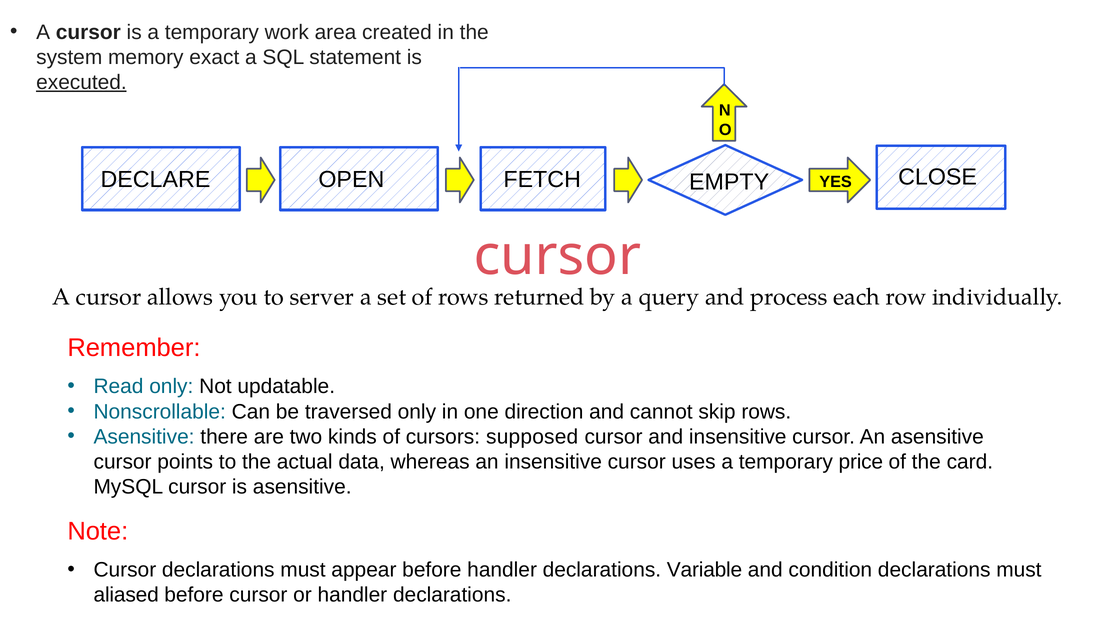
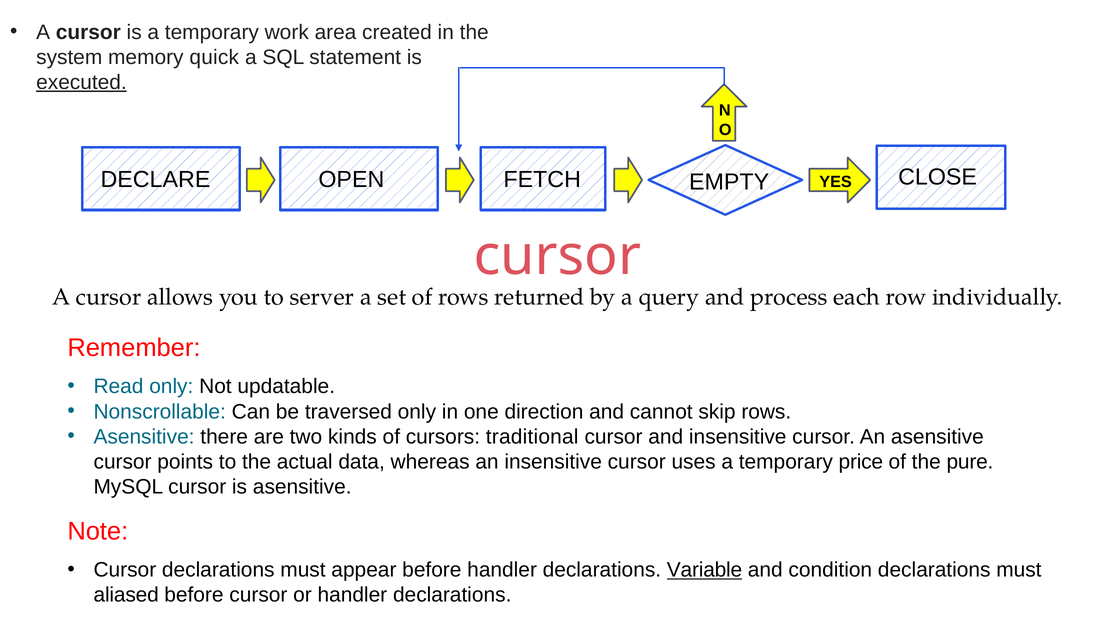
exact: exact -> quick (214, 57)
supposed: supposed -> traditional (532, 437)
card: card -> pure (970, 462)
Variable underline: none -> present (705, 570)
